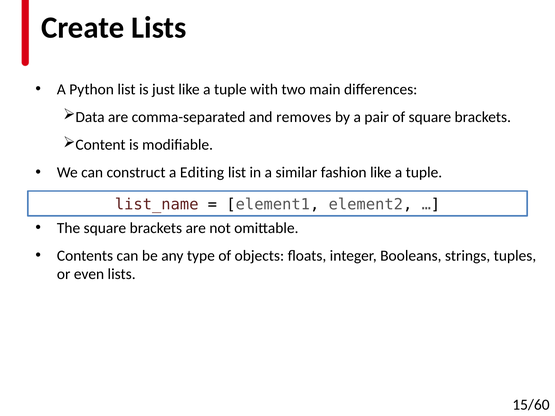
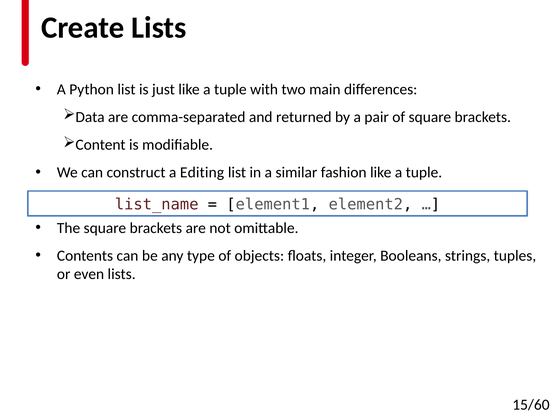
removes: removes -> returned (304, 117)
